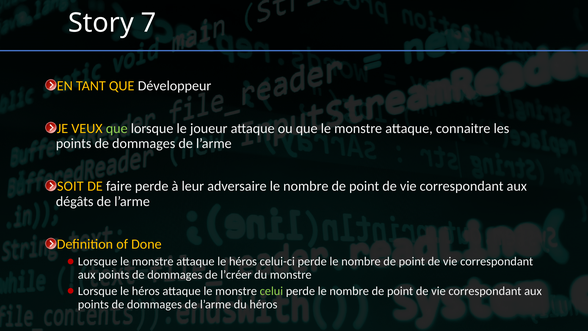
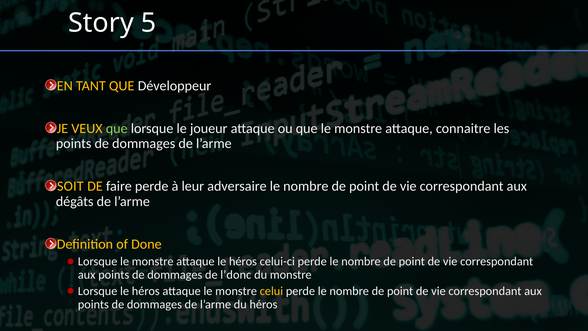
7: 7 -> 5 (148, 23)
l’créer: l’créer -> l’donc (236, 275)
celui colour: light green -> yellow (271, 291)
